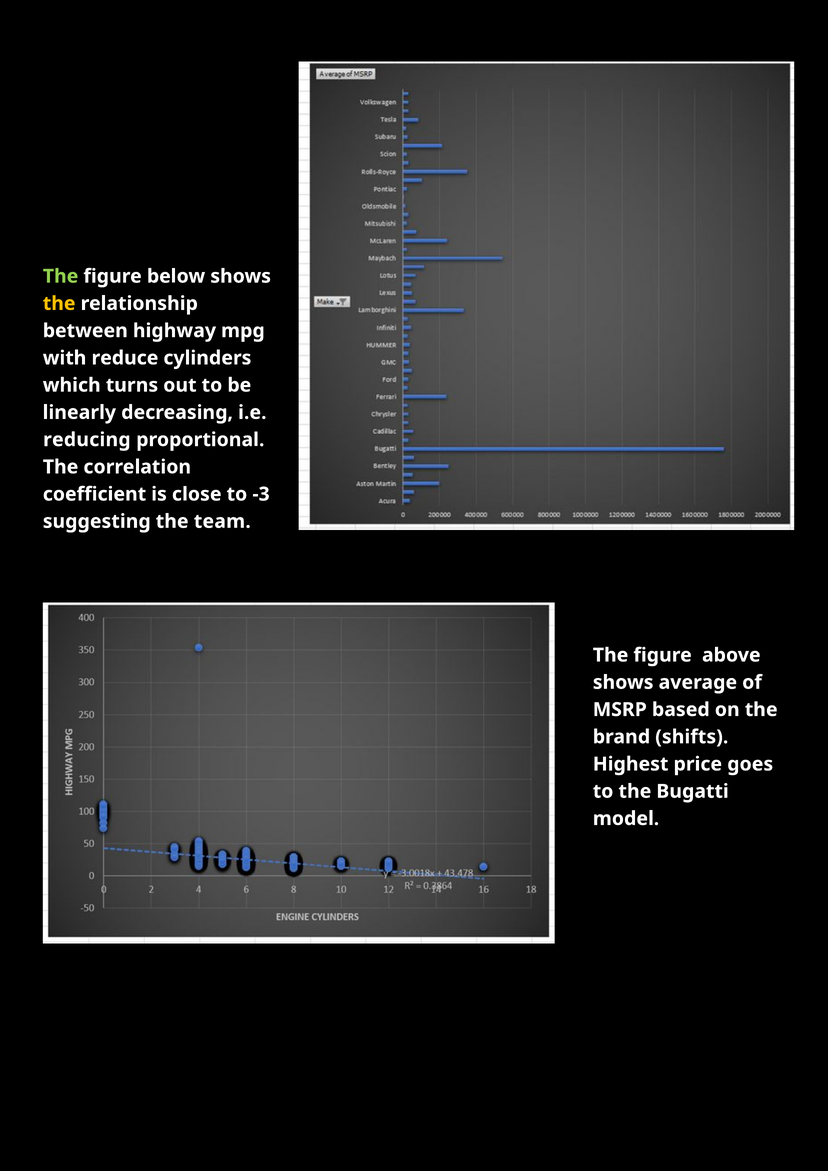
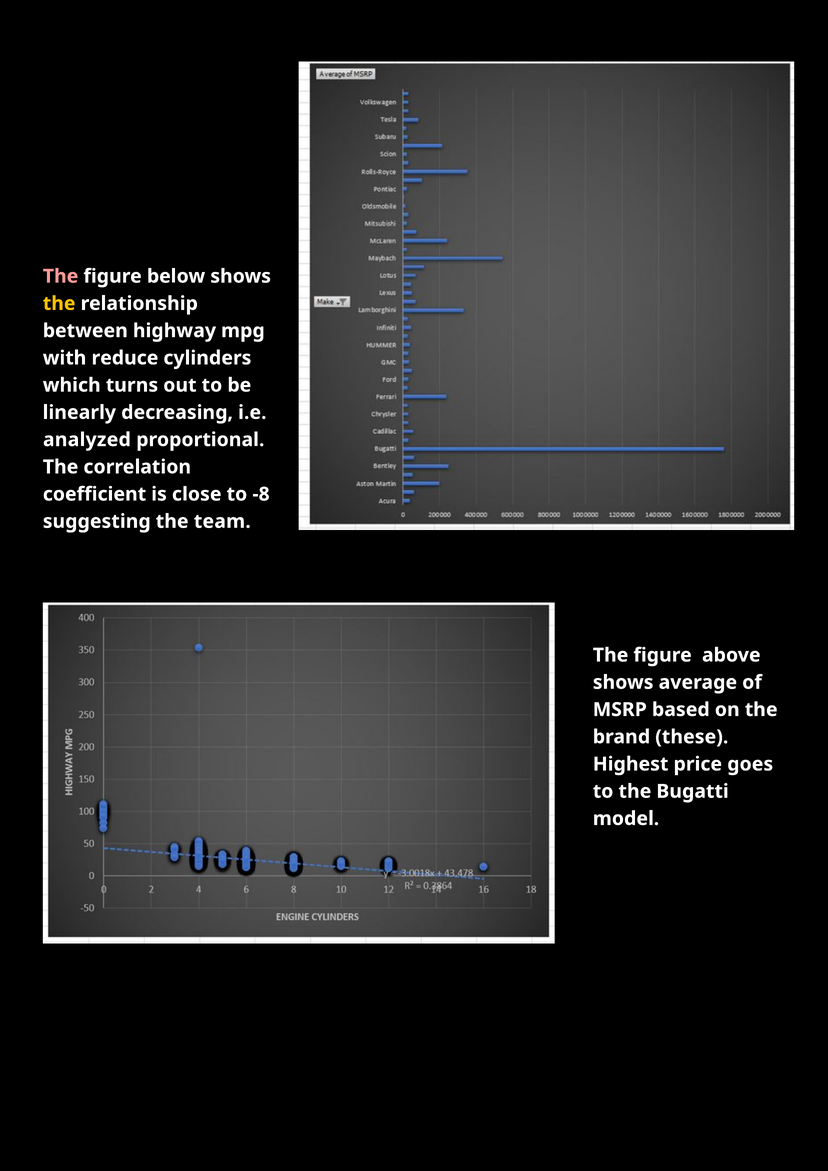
The colour: light green -> pink (61, 276)
reducing: reducing -> analyzed (87, 440)
-3: -3 -> -8 (261, 495)
shifts: shifts -> these (692, 737)
